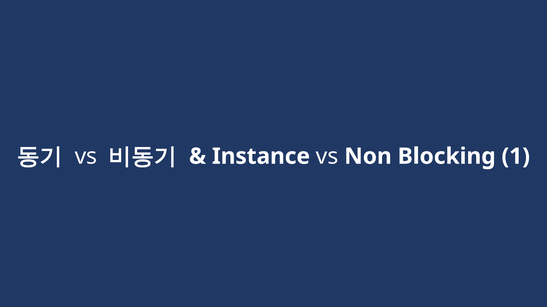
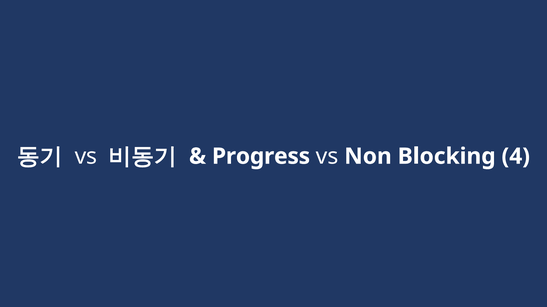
Instance: Instance -> Progress (261, 157)
1: 1 -> 4 (516, 157)
